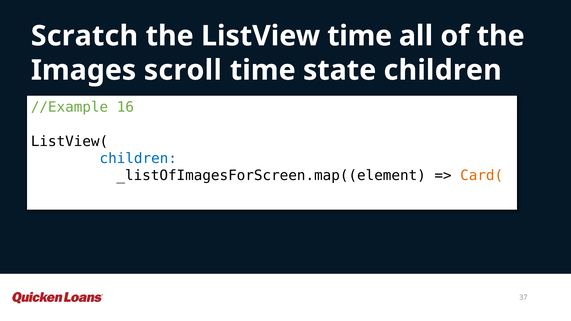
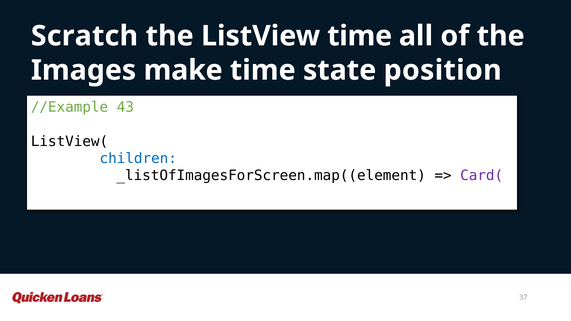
scroll: scroll -> make (183, 70)
state children: children -> position (443, 70)
16: 16 -> 43 (125, 107)
Card( colour: orange -> purple (482, 176)
